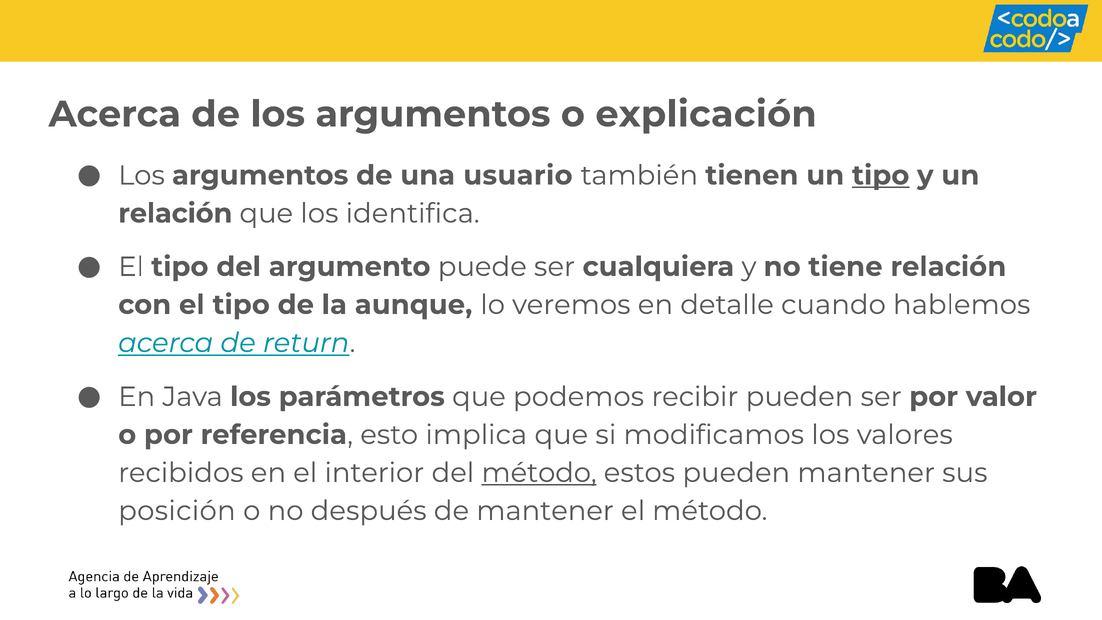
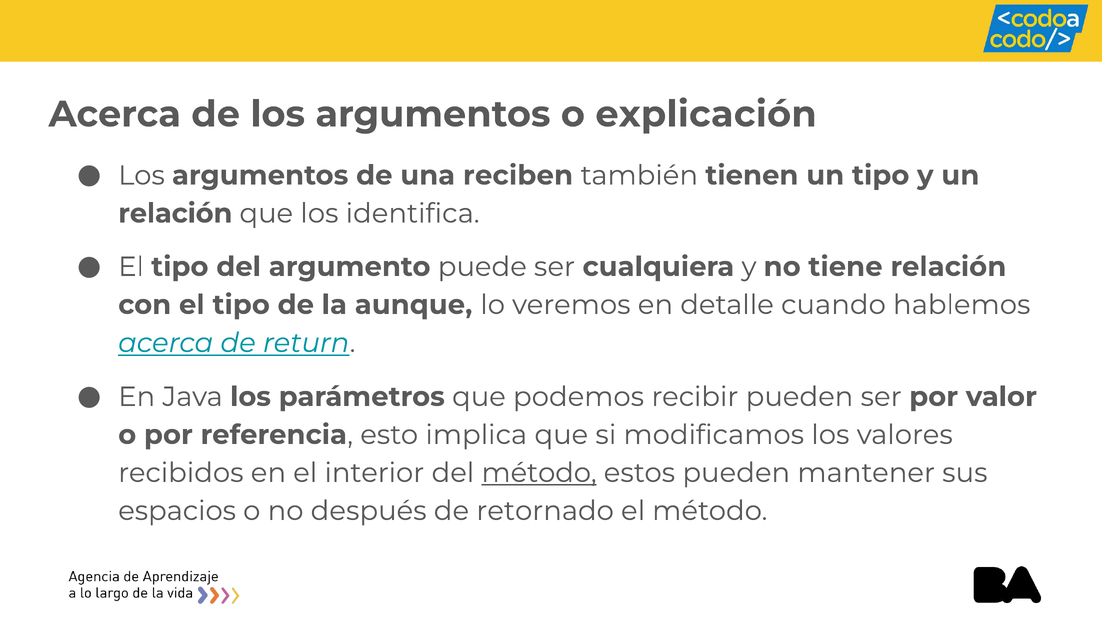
usuario: usuario -> reciben (518, 175)
tipo underline: present -> none (881, 175)
posición: posición -> espacios (177, 511)
de mantener: mantener -> retornado (545, 511)
